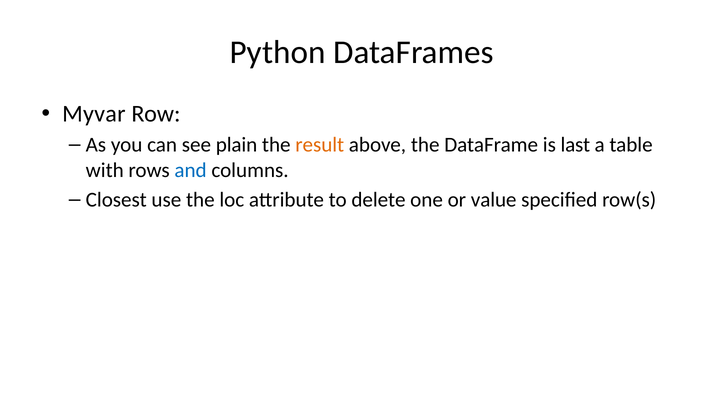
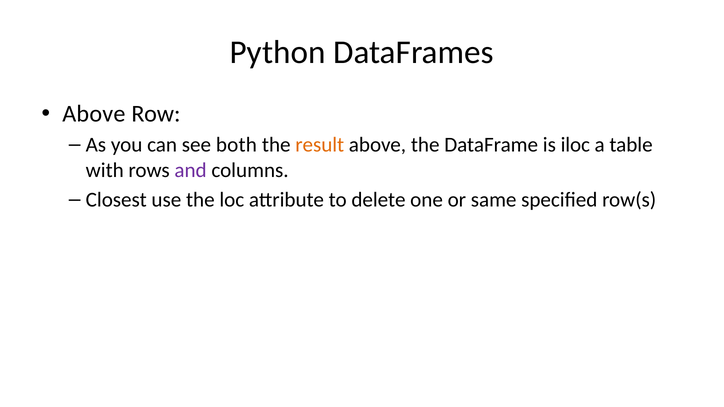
Myvar: Myvar -> Above (94, 114)
plain: plain -> both (236, 145)
last: last -> iloc (575, 145)
and colour: blue -> purple (191, 170)
value: value -> same (494, 200)
